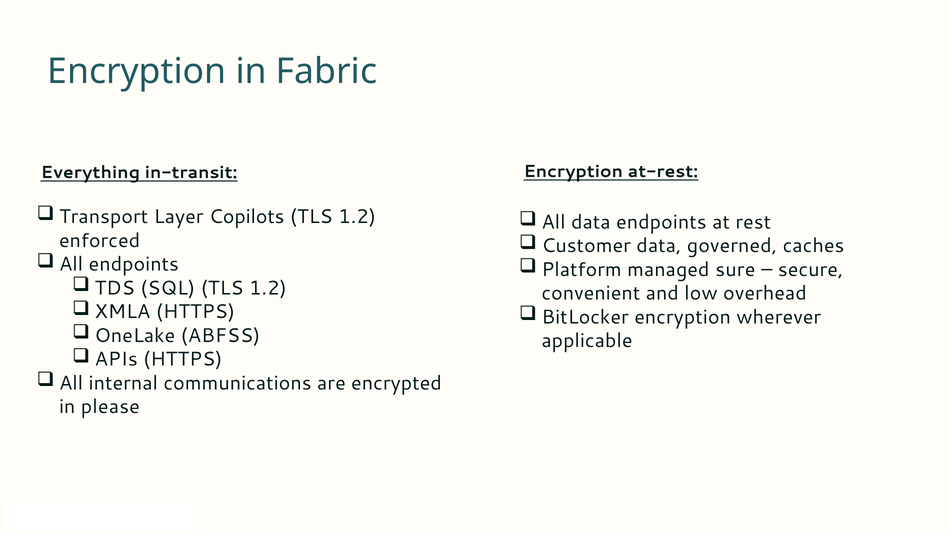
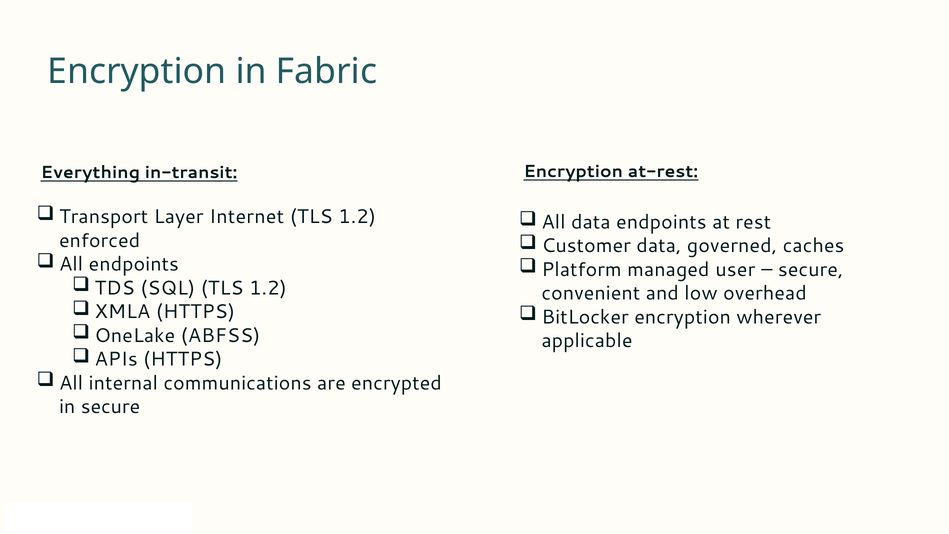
Copilots: Copilots -> Internet (247, 217)
sure: sure -> user (735, 270)
in please: please -> secure (110, 407)
